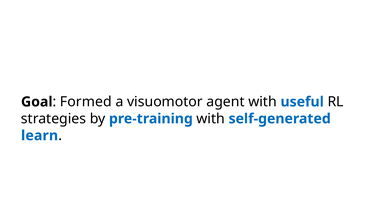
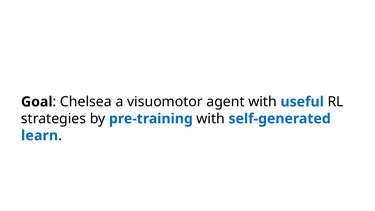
Formed: Formed -> Chelsea (86, 102)
